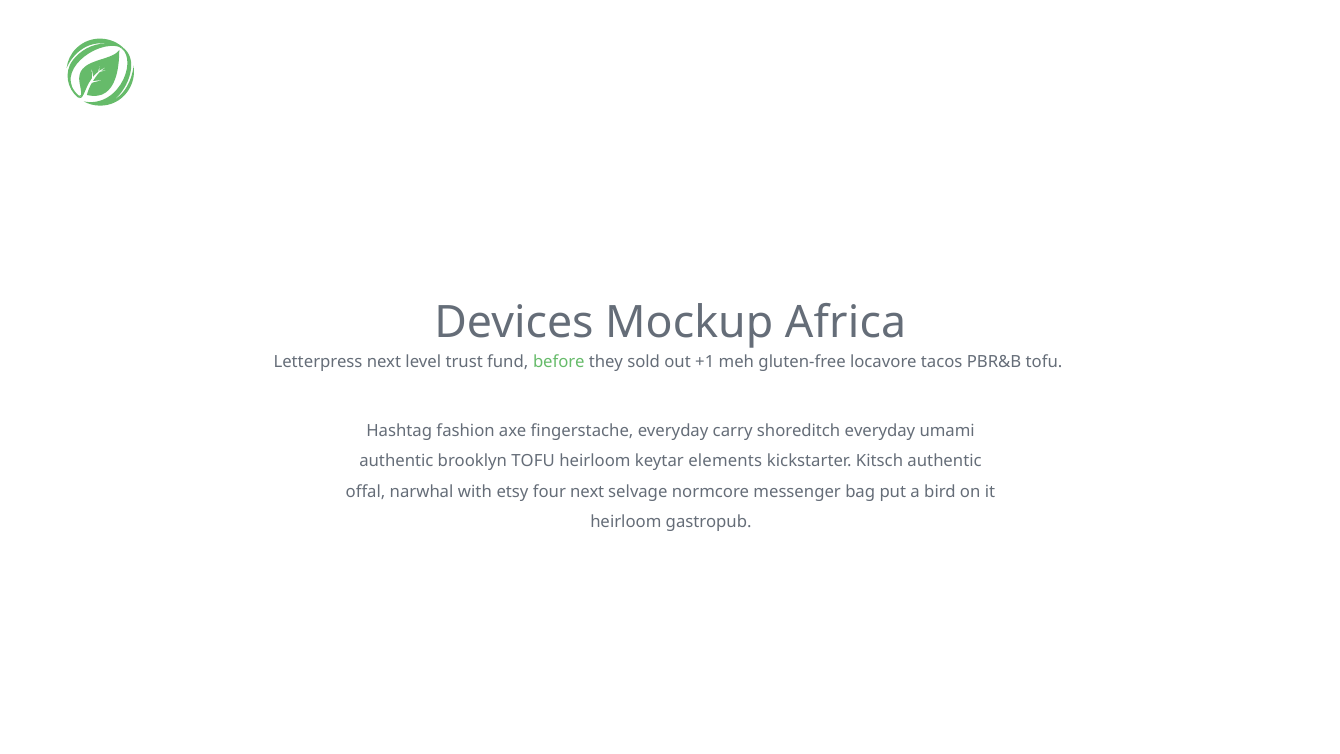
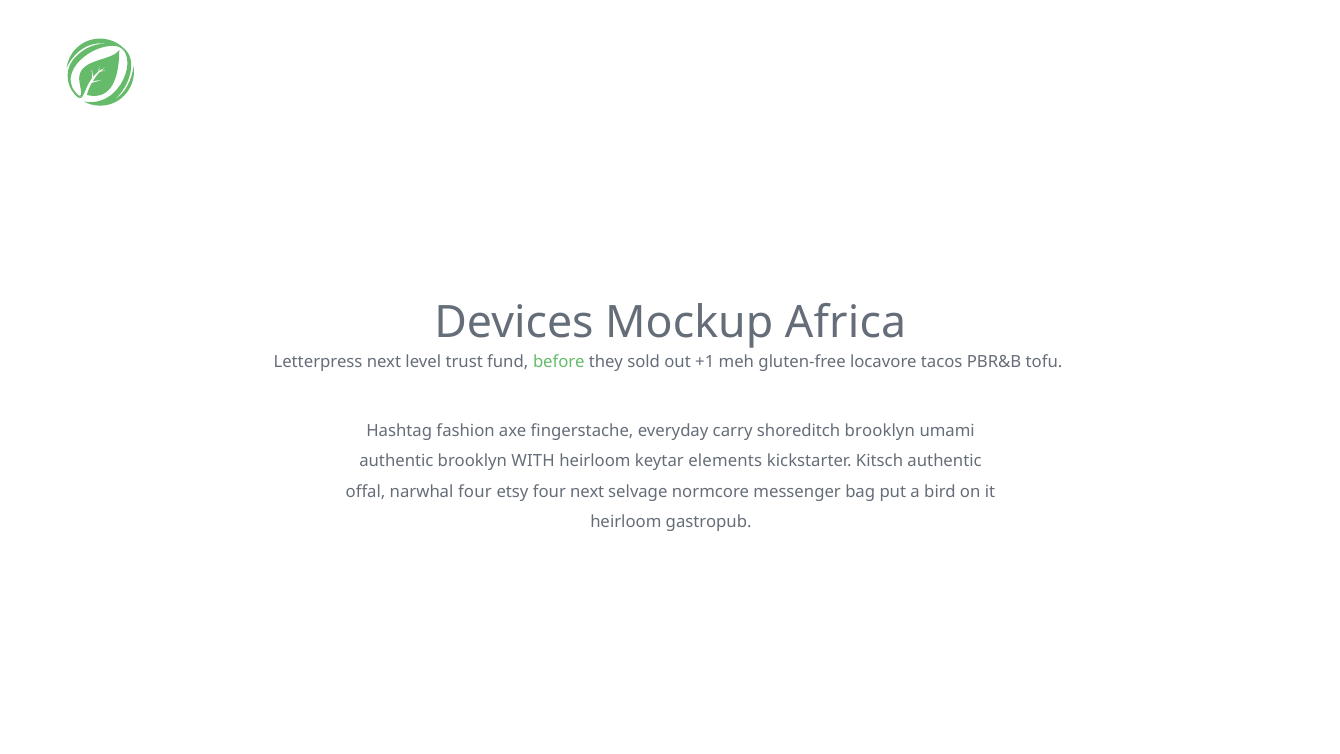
shoreditch everyday: everyday -> brooklyn (880, 431)
brooklyn TOFU: TOFU -> WITH (533, 461)
narwhal with: with -> four (475, 491)
